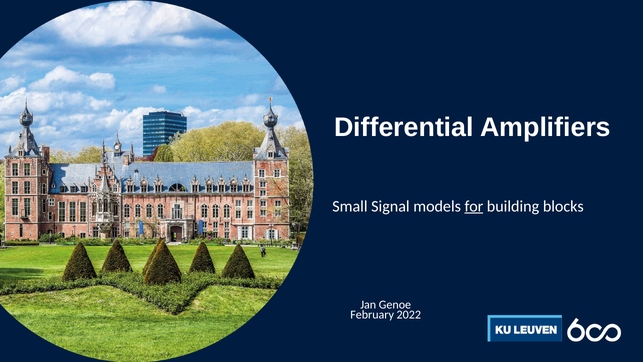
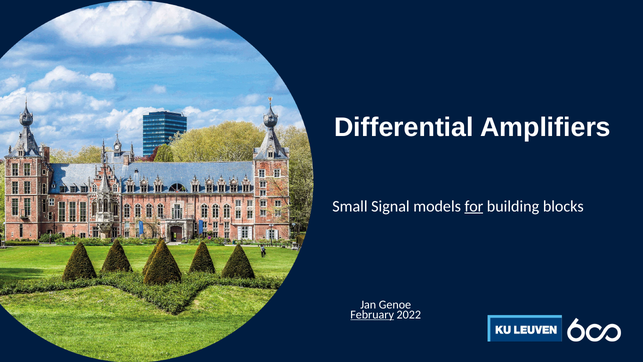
February underline: none -> present (372, 314)
